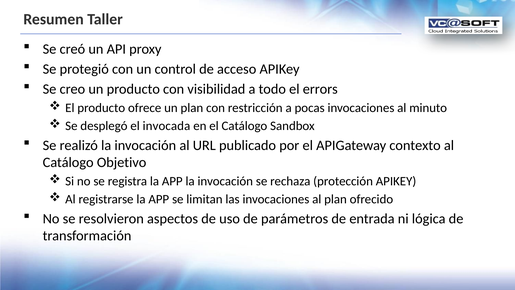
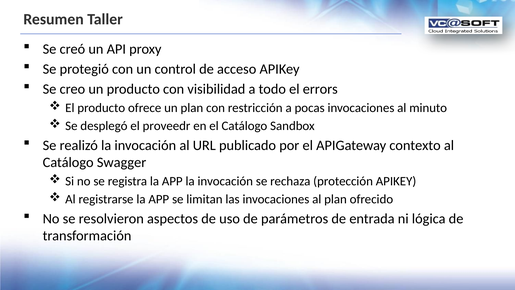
invocada: invocada -> proveedr (167, 126)
Objetivo: Objetivo -> Swagger (122, 162)
